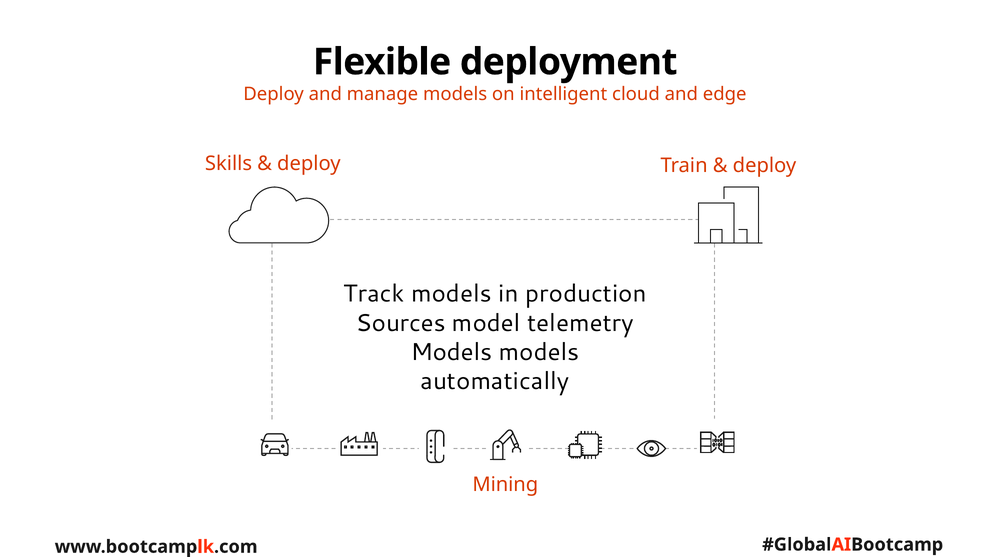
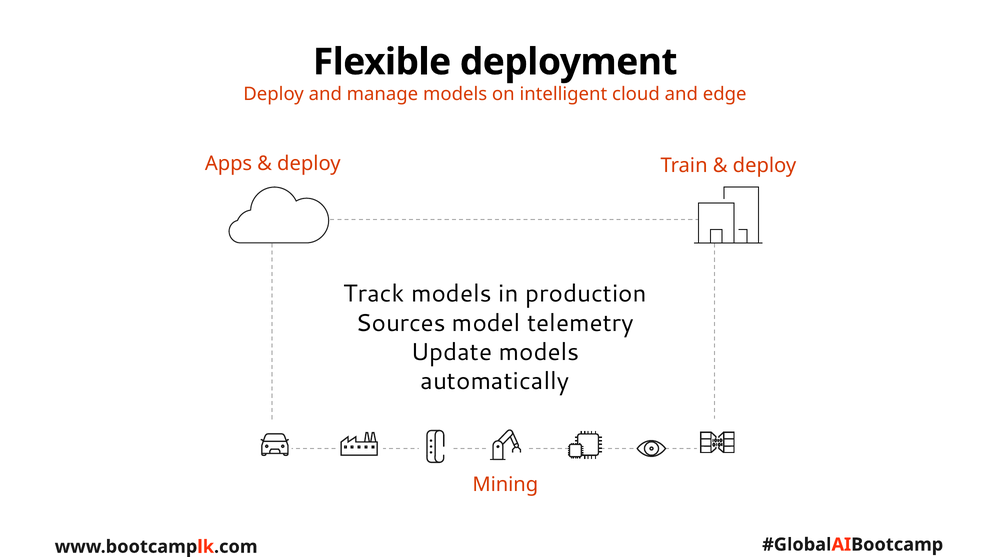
Skills: Skills -> Apps (229, 163)
Models: Models -> Update (451, 352)
